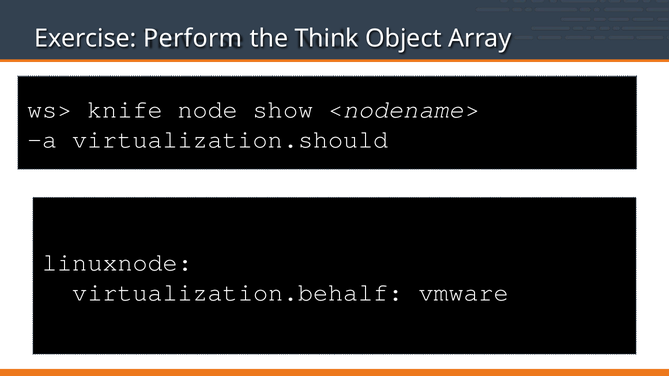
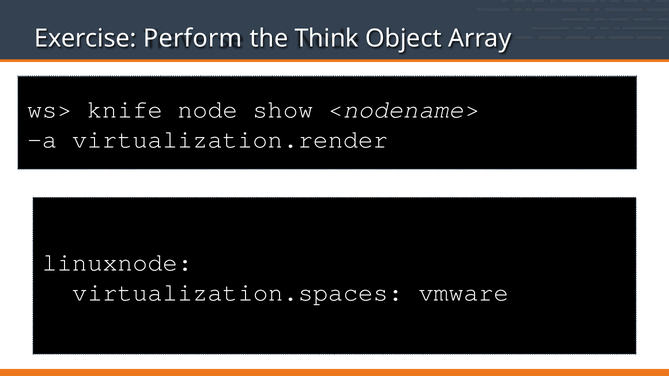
virtualization.should: virtualization.should -> virtualization.render (230, 140)
virtualization.behalf: virtualization.behalf -> virtualization.spaces (238, 293)
